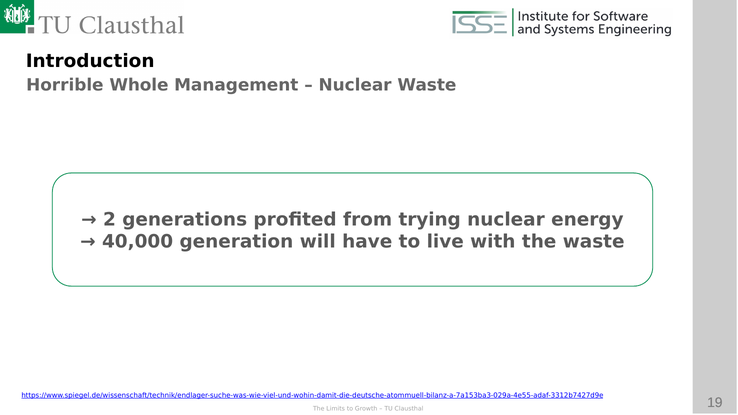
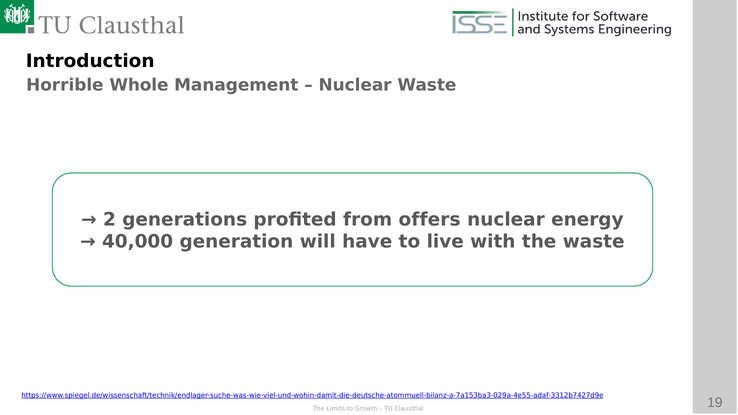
trying: trying -> offers (430, 220)
